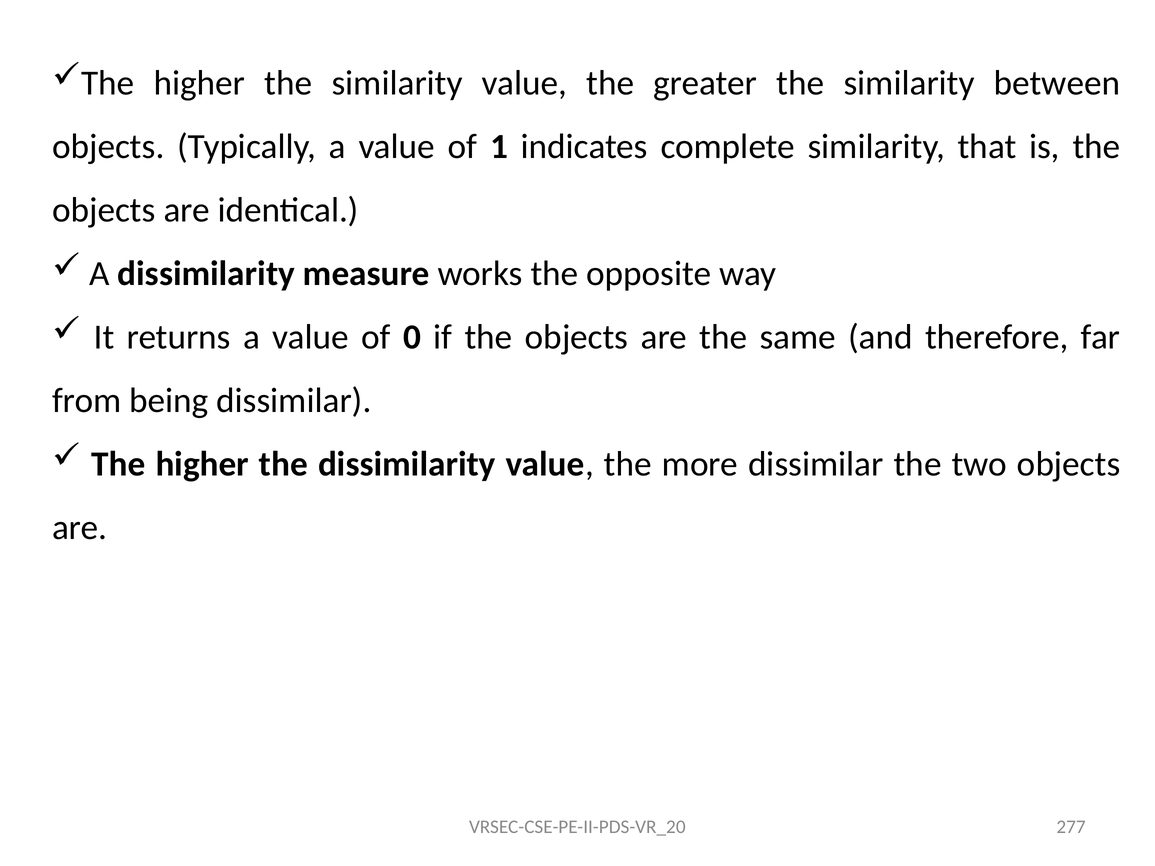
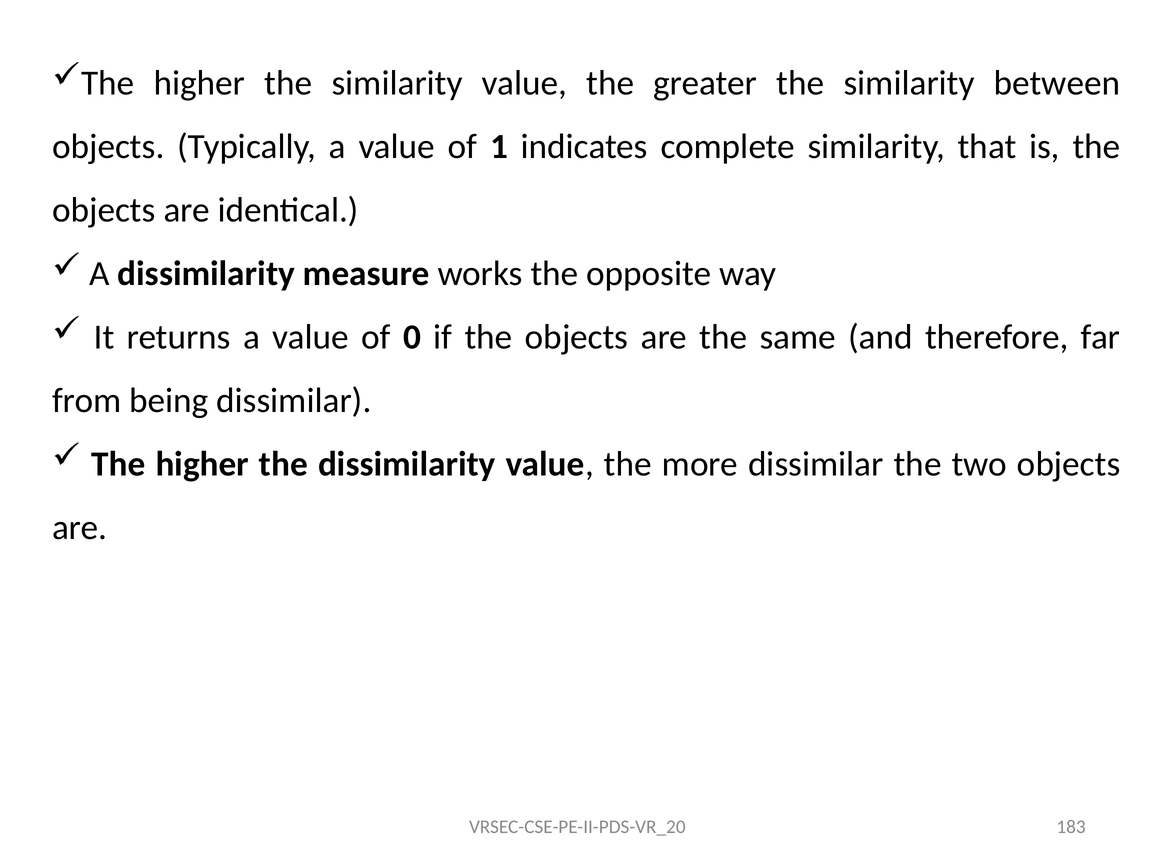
277: 277 -> 183 (1071, 827)
